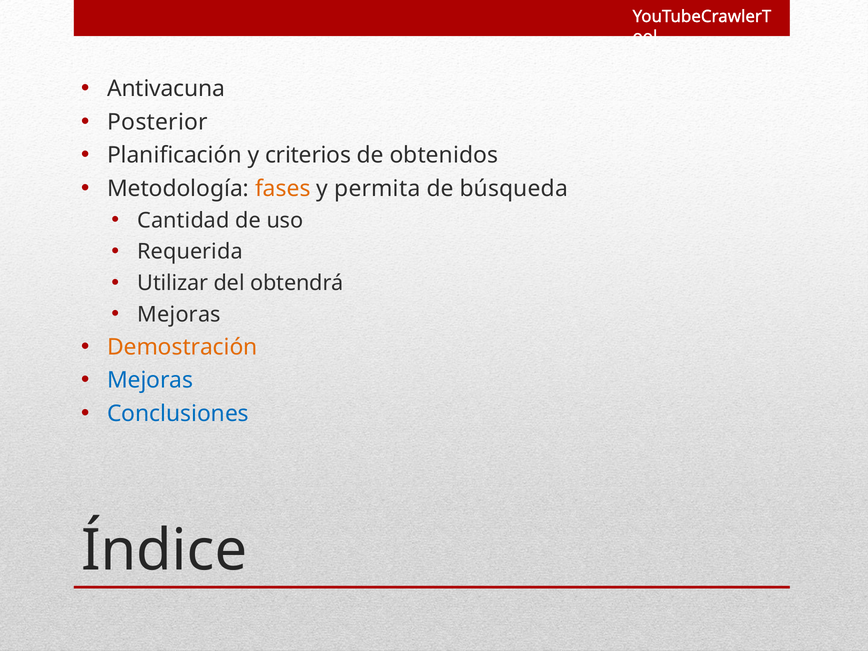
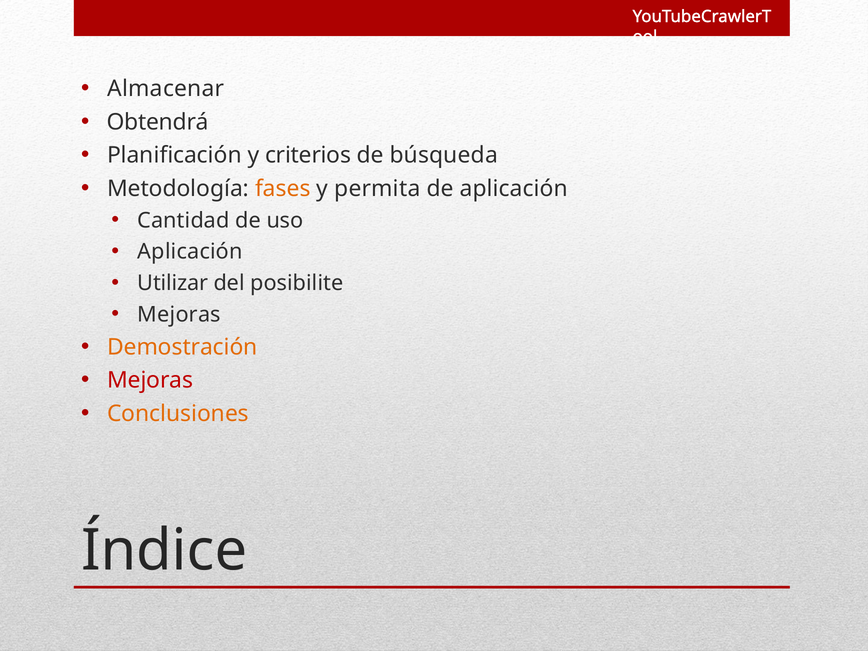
Antivacuna: Antivacuna -> Almacenar (166, 89)
Posterior: Posterior -> Obtendrá (158, 122)
obtenidos: obtenidos -> búsqueda (444, 155)
de búsqueda: búsqueda -> aplicación (514, 188)
Requerida: Requerida -> Aplicación (190, 252)
obtendrá: obtendrá -> posibilite (297, 283)
Mejoras colour: blue -> red (150, 380)
Conclusiones colour: blue -> orange (178, 414)
